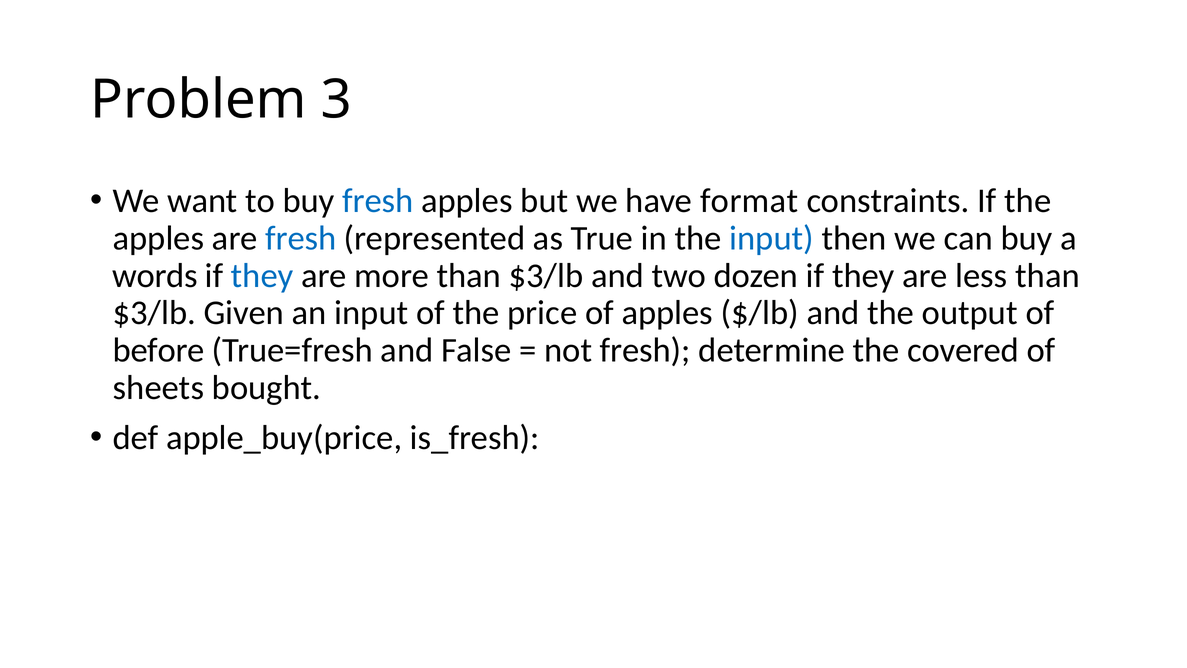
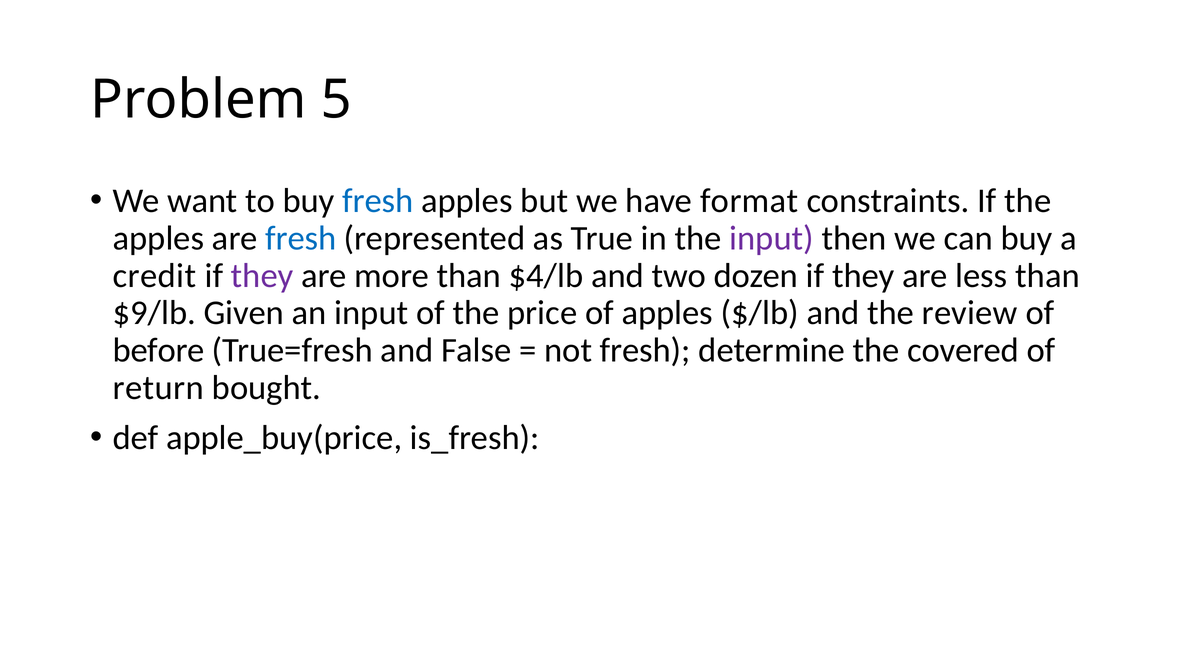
3: 3 -> 5 (336, 100)
input colour: blue -> purple (772, 238)
words: words -> credit (155, 275)
they colour: blue -> purple (262, 275)
more than $3/lb: $3/lb -> $4/lb (546, 275)
$3/lb: $3/lb -> $9/lb (154, 313)
output: output -> review (970, 313)
sheets: sheets -> return (158, 388)
